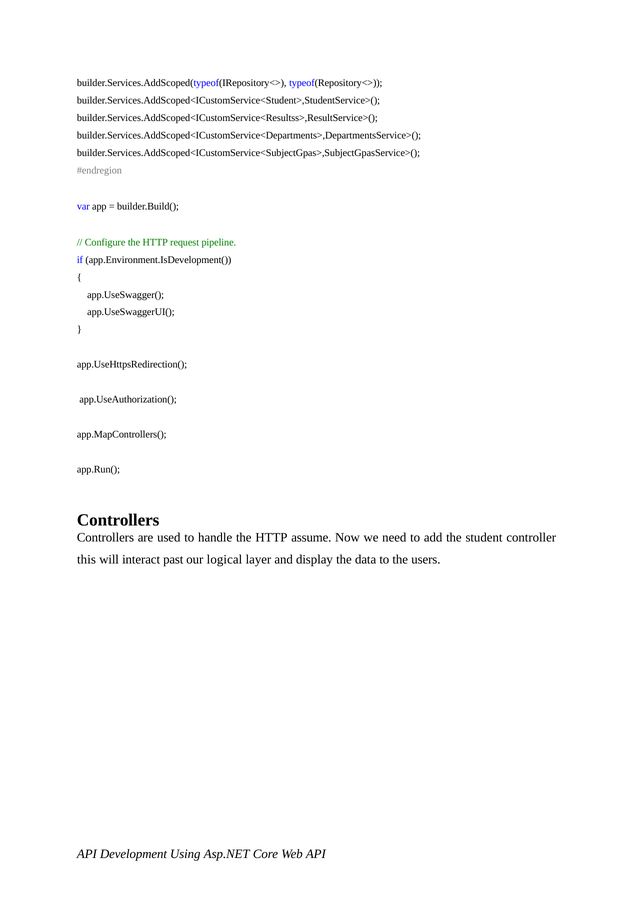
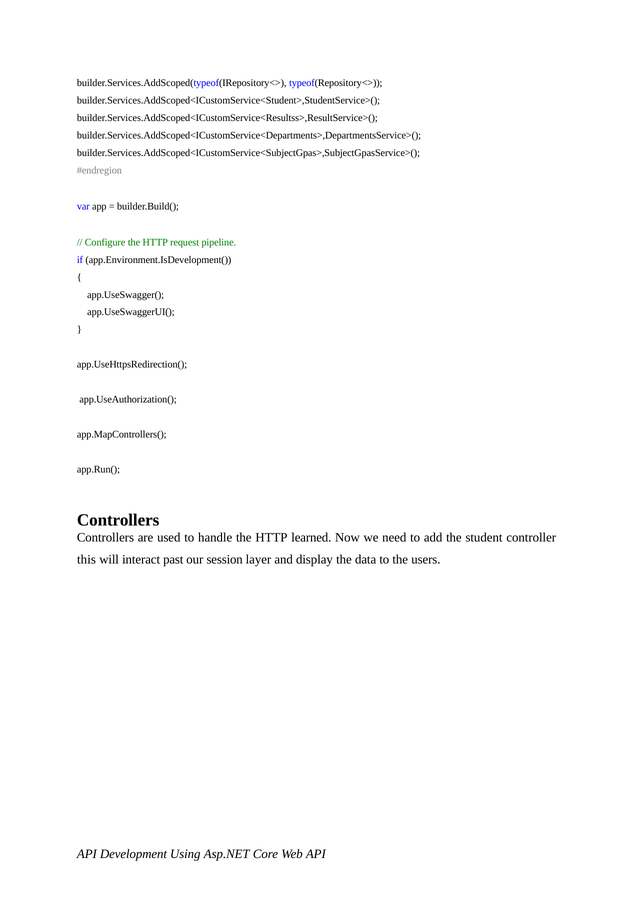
assume: assume -> learned (311, 538)
logical: logical -> session (225, 560)
